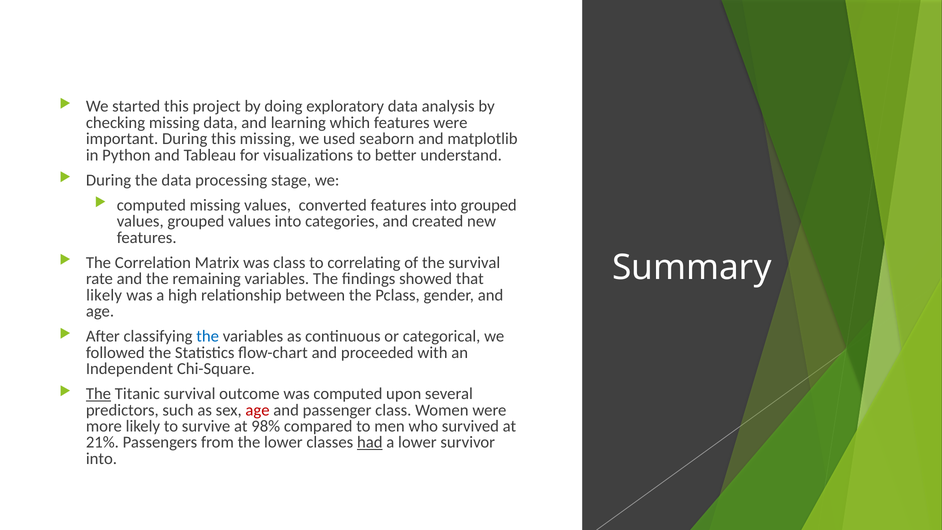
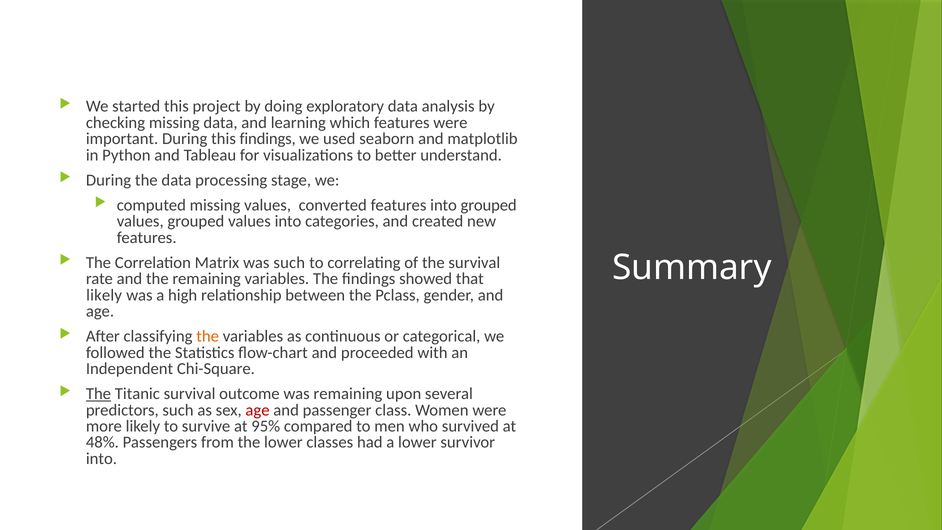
this missing: missing -> findings (268, 139)
was class: class -> such (289, 263)
the colour: blue -> orange (208, 336)
was computed: computed -> remaining (348, 394)
98%: 98% -> 95% (266, 426)
21%: 21% -> 48% (102, 442)
had underline: present -> none (370, 442)
